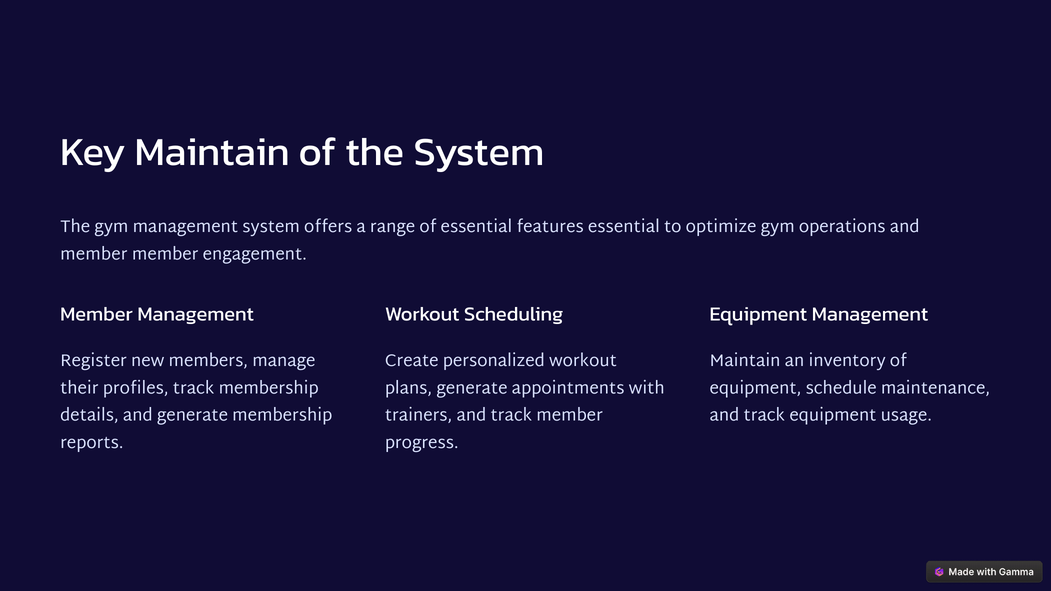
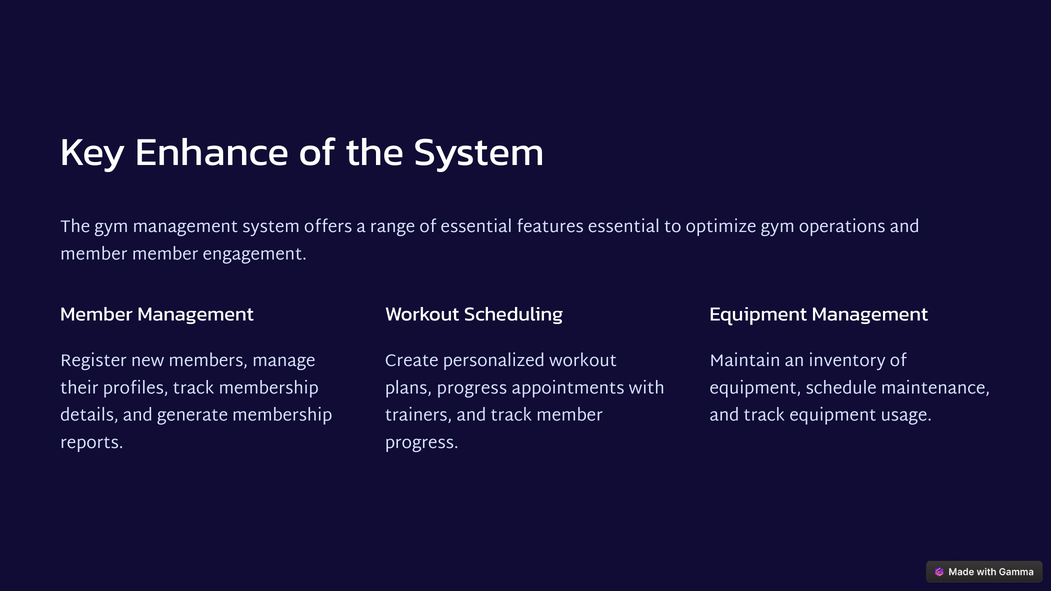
Key Maintain: Maintain -> Enhance (212, 152)
plans generate: generate -> progress (472, 388)
